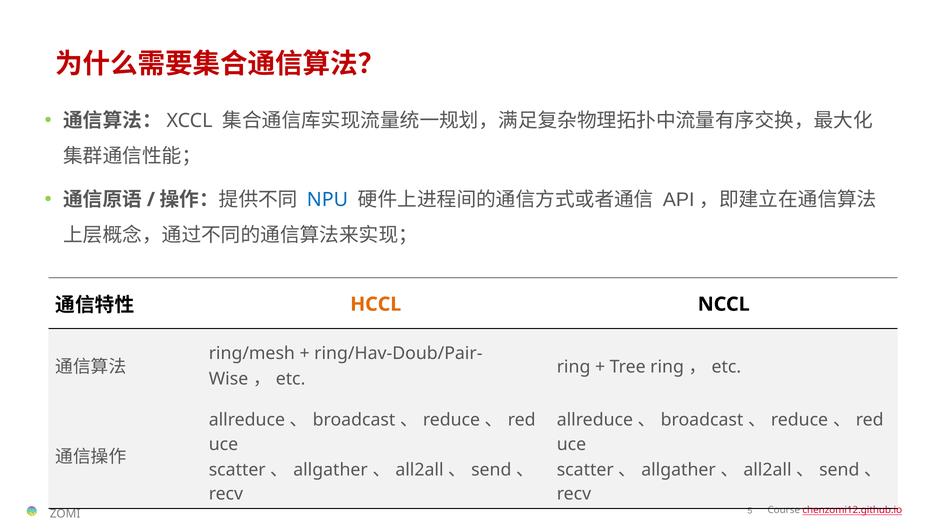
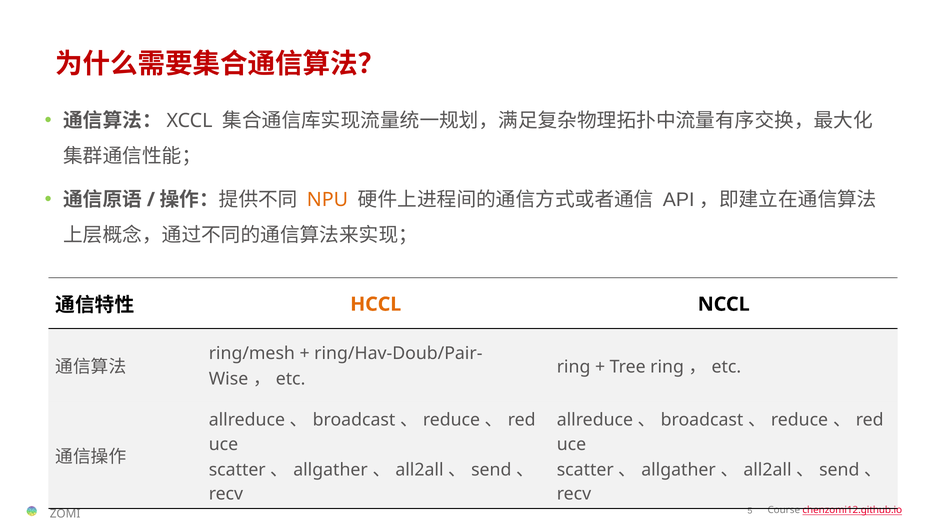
NPU colour: blue -> orange (327, 200)
